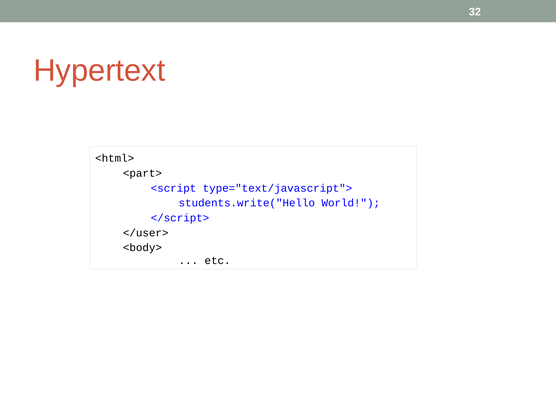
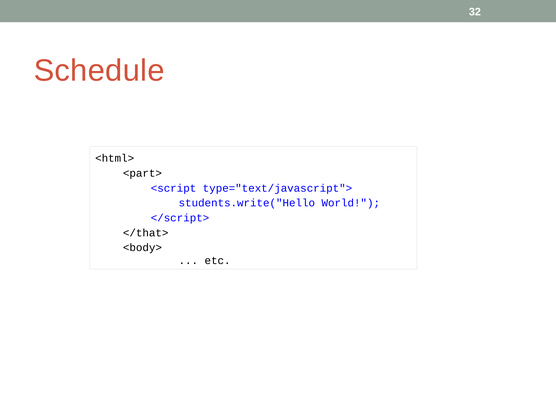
Hypertext: Hypertext -> Schedule (99, 71)
</user>: </user> -> </that> (146, 233)
